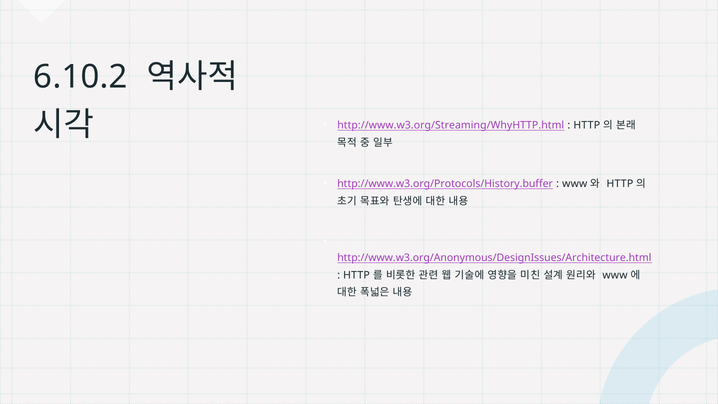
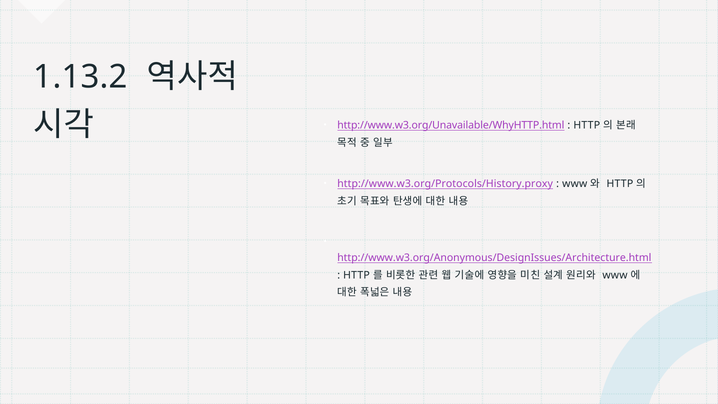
6.10.2: 6.10.2 -> 1.13.2 (81, 77)
http://www.w3.org/Streaming/WhyHTTP.html: http://www.w3.org/Streaming/WhyHTTP.html -> http://www.w3.org/Unavailable/WhyHTTP.html (451, 125)
http://www.w3.org/Protocols/History.buffer: http://www.w3.org/Protocols/History.buffer -> http://www.w3.org/Protocols/History.proxy (445, 184)
